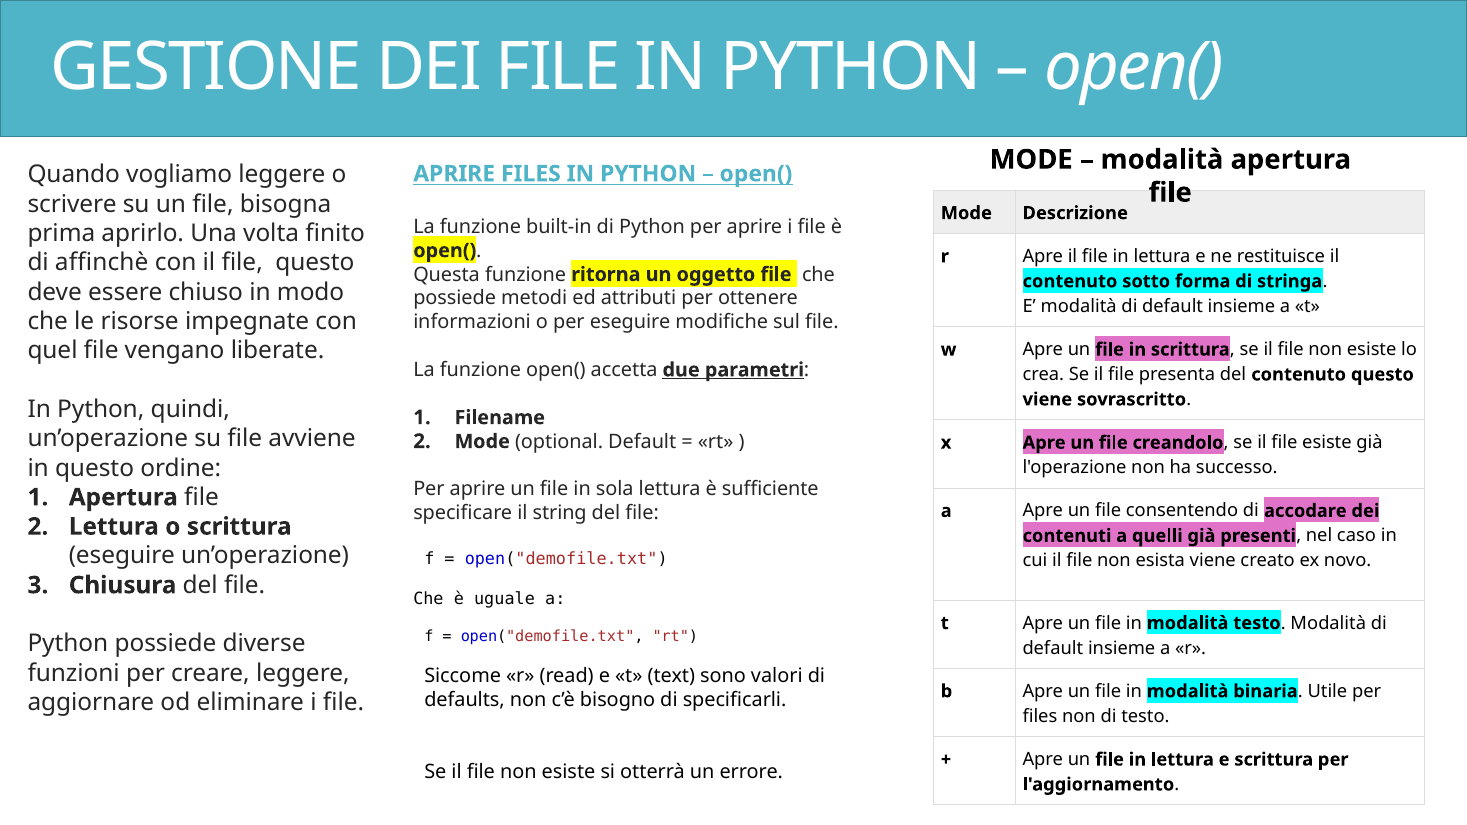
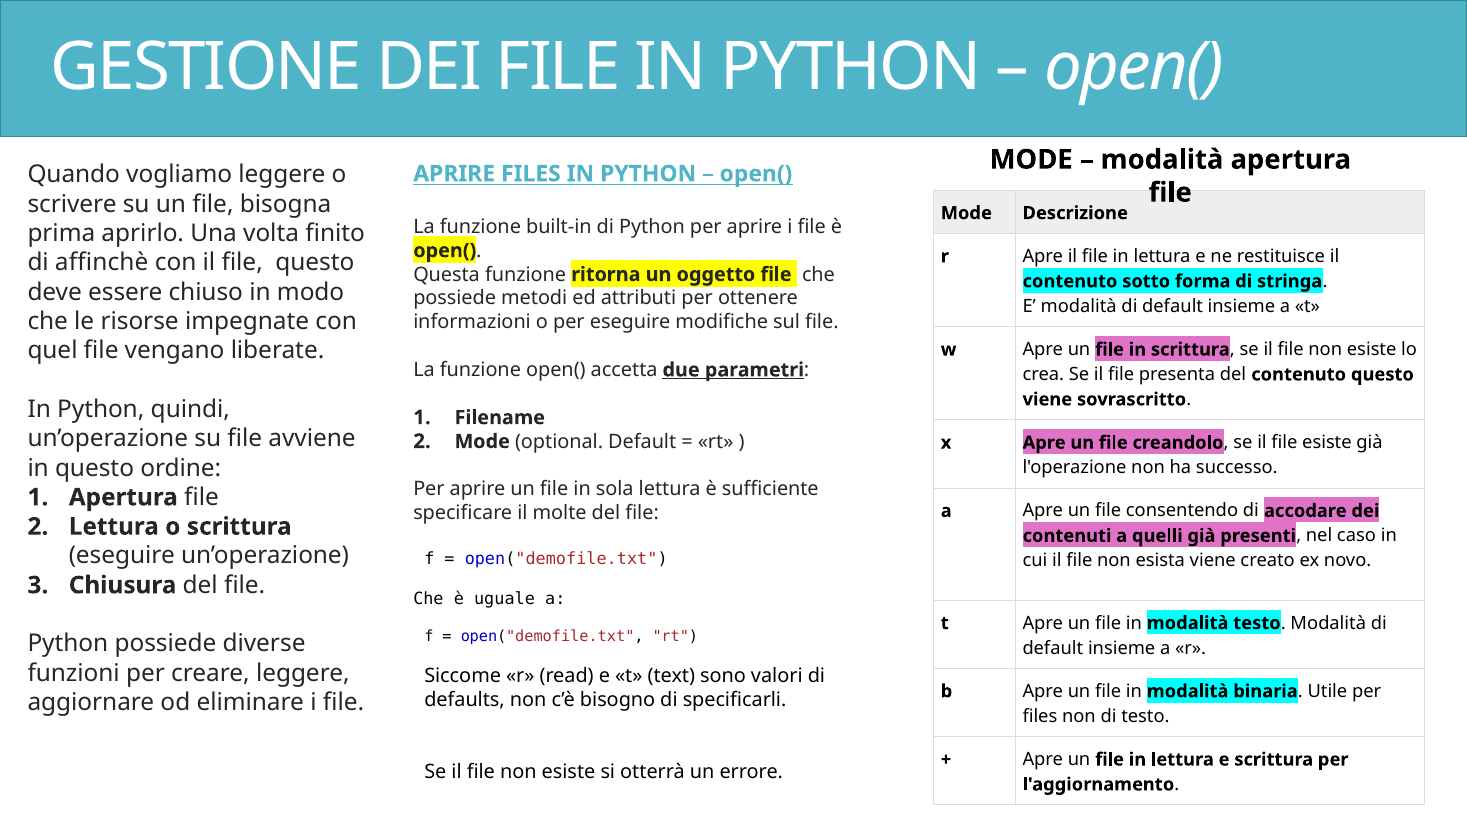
string: string -> molte (560, 513)
